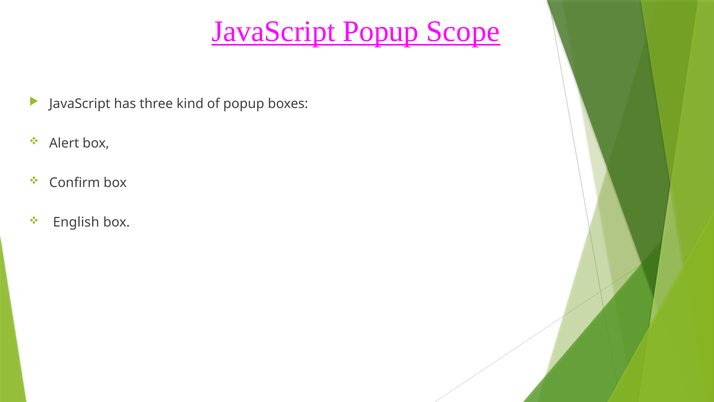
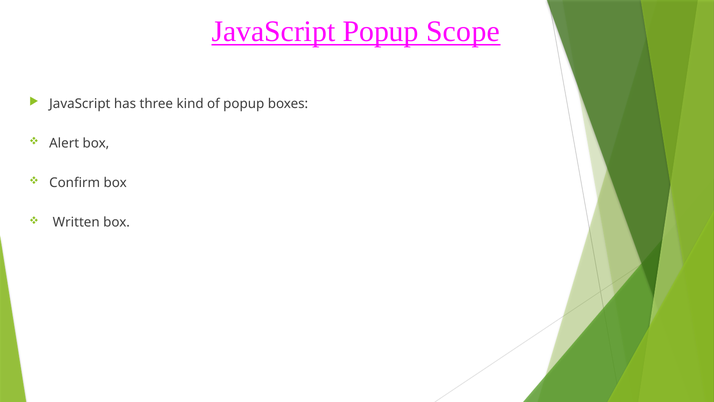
English: English -> Written (76, 222)
